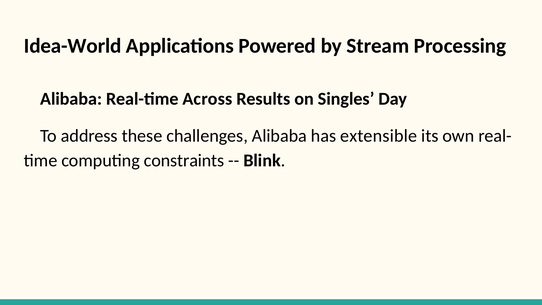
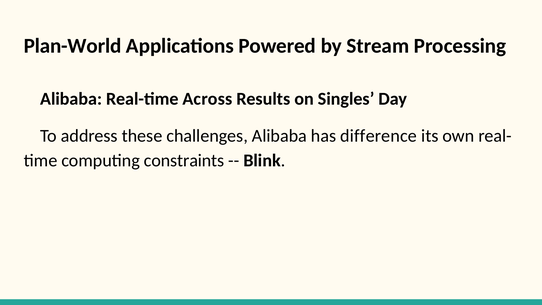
Idea-World: Idea-World -> Plan-World (73, 46)
extensible: extensible -> difference (379, 136)
